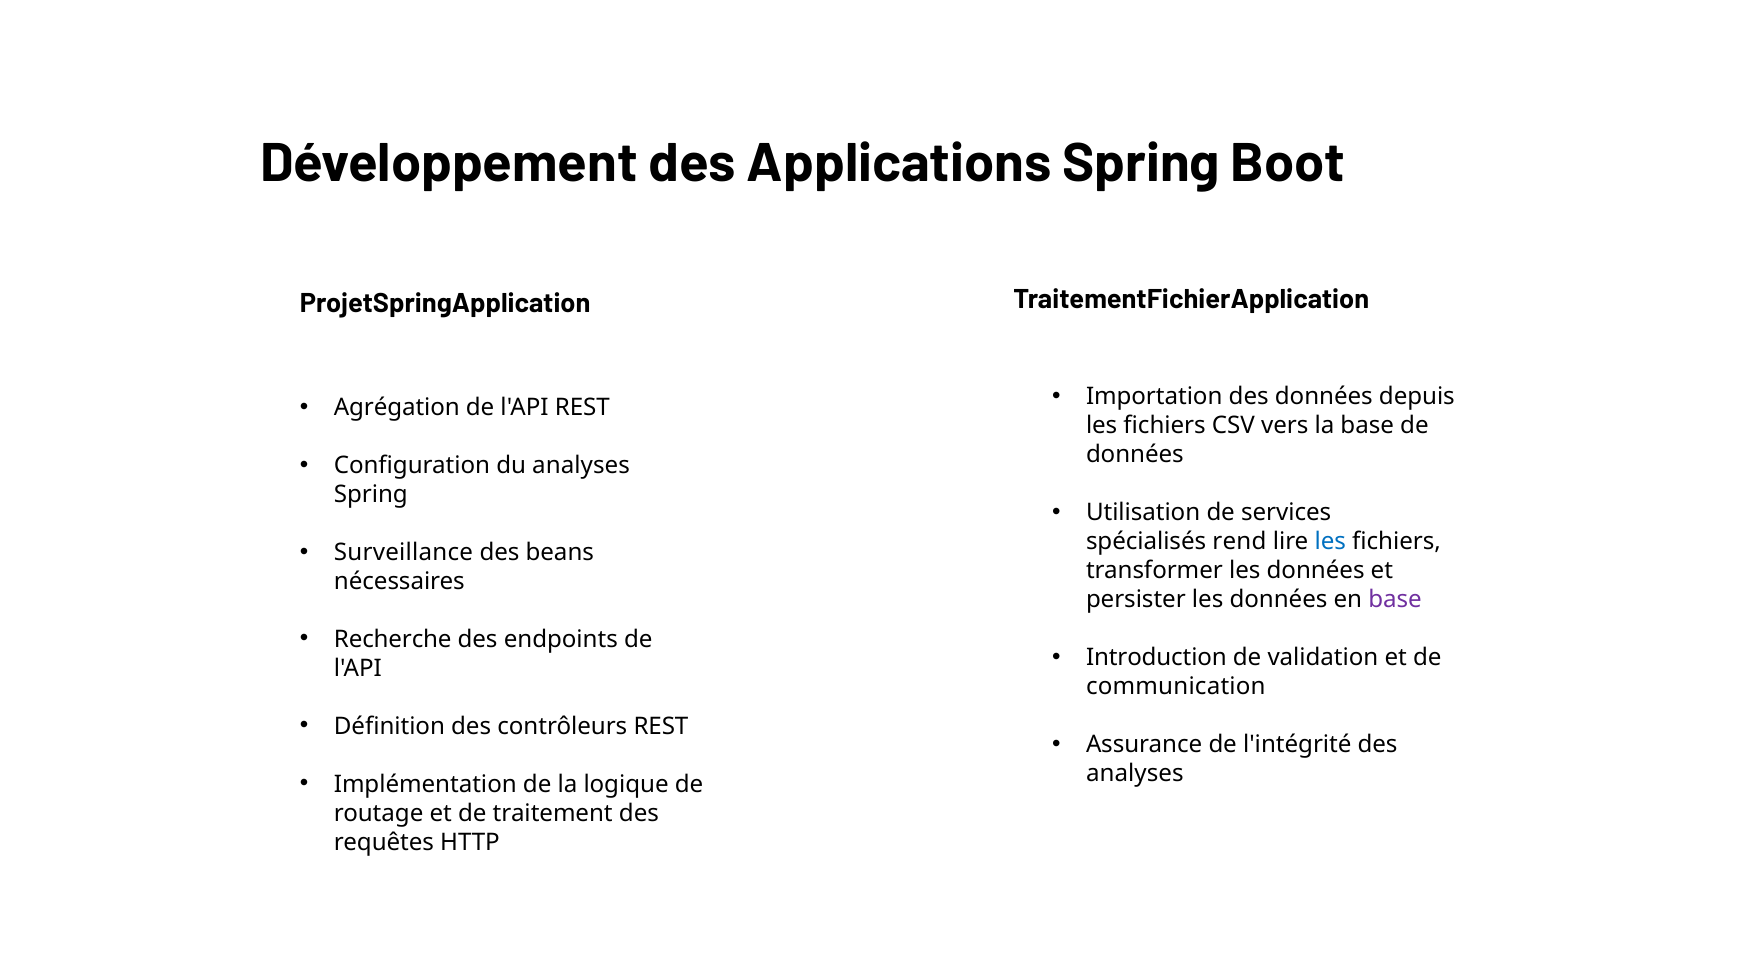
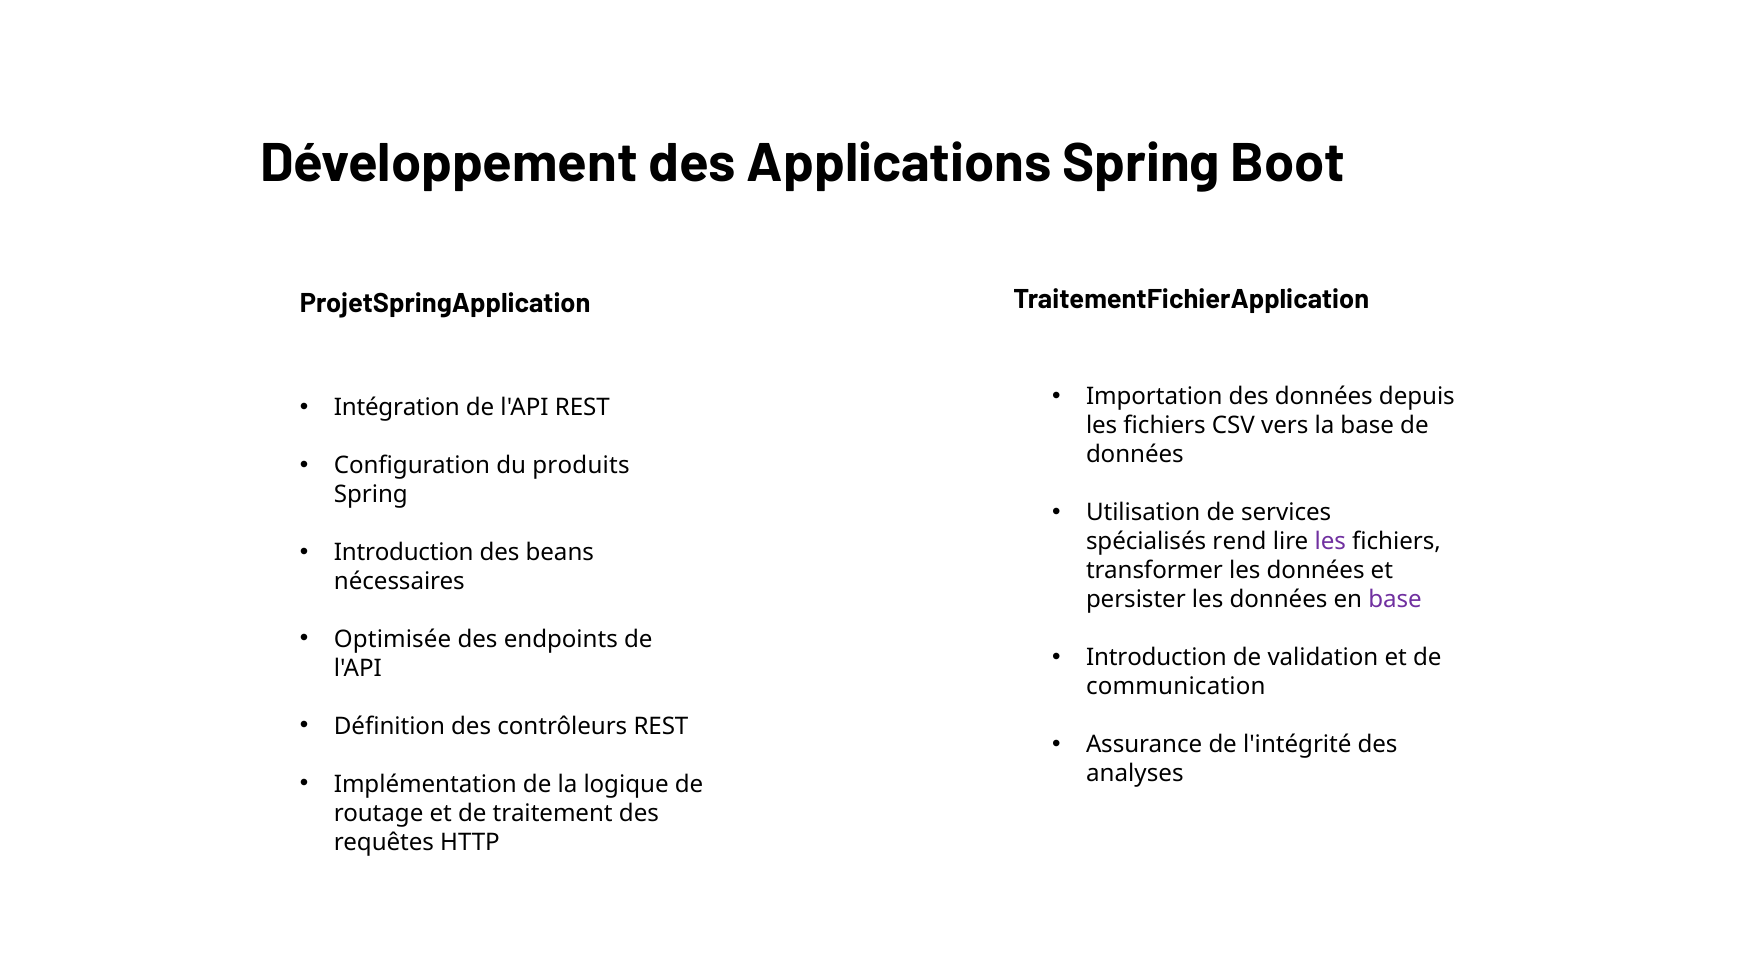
Agrégation: Agrégation -> Intégration (397, 407)
du analyses: analyses -> produits (581, 465)
les colour: blue -> purple (1330, 542)
Surveillance: Surveillance -> Introduction (404, 552)
Recherche: Recherche -> Optimisée (393, 639)
